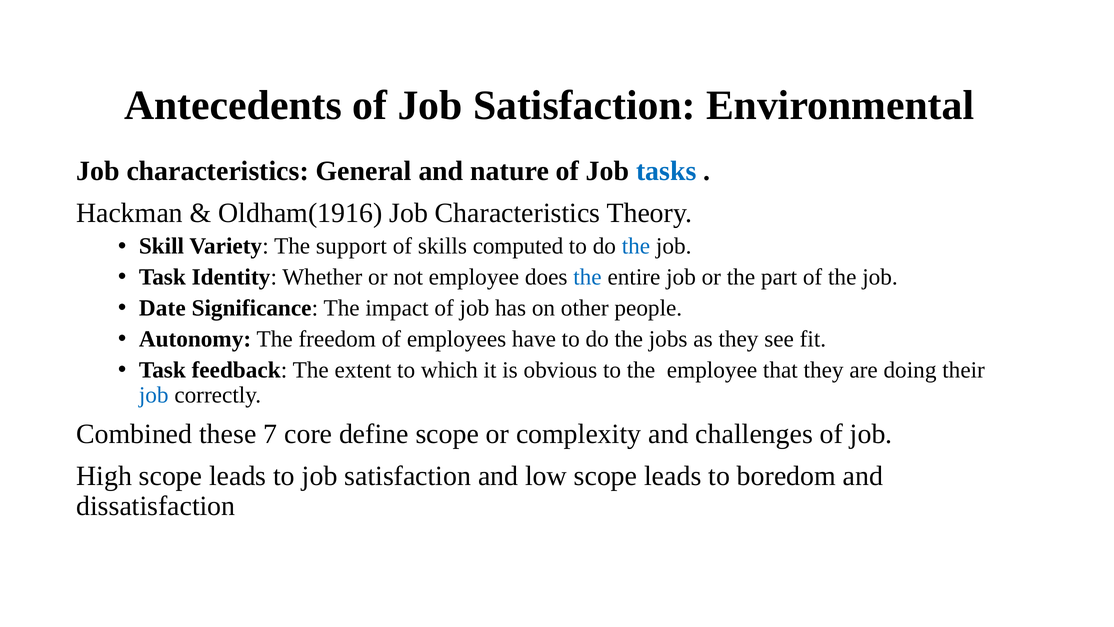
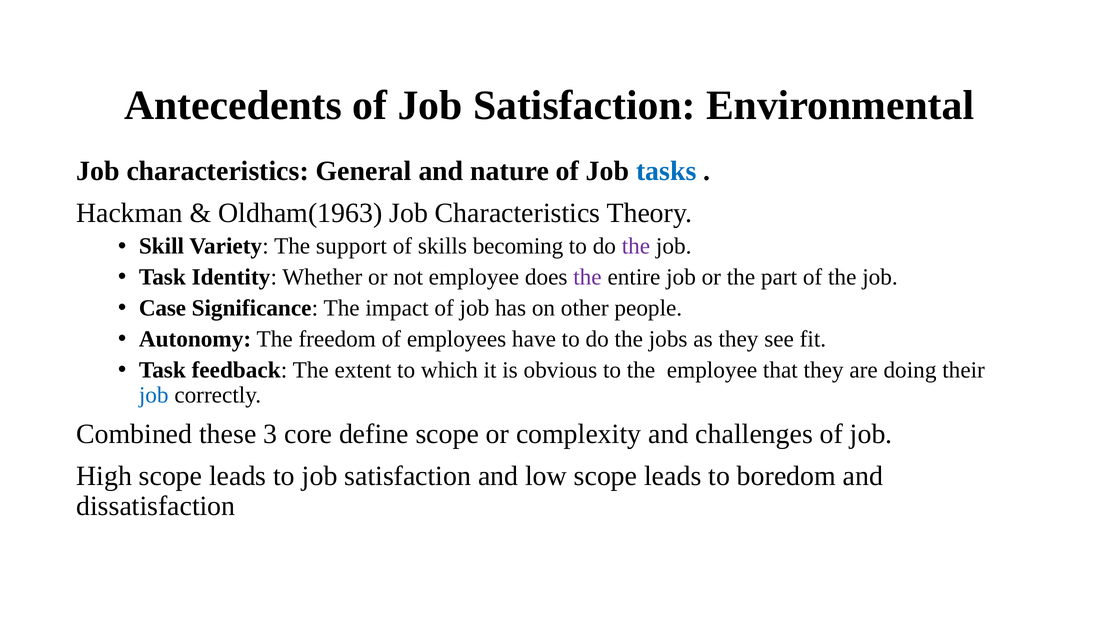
Oldham(1916: Oldham(1916 -> Oldham(1963 (300, 213)
computed: computed -> becoming (518, 246)
the colour: blue -> purple (636, 246)
the colour: blue -> purple (587, 277)
Date: Date -> Case (162, 308)
7: 7 -> 3 (270, 434)
